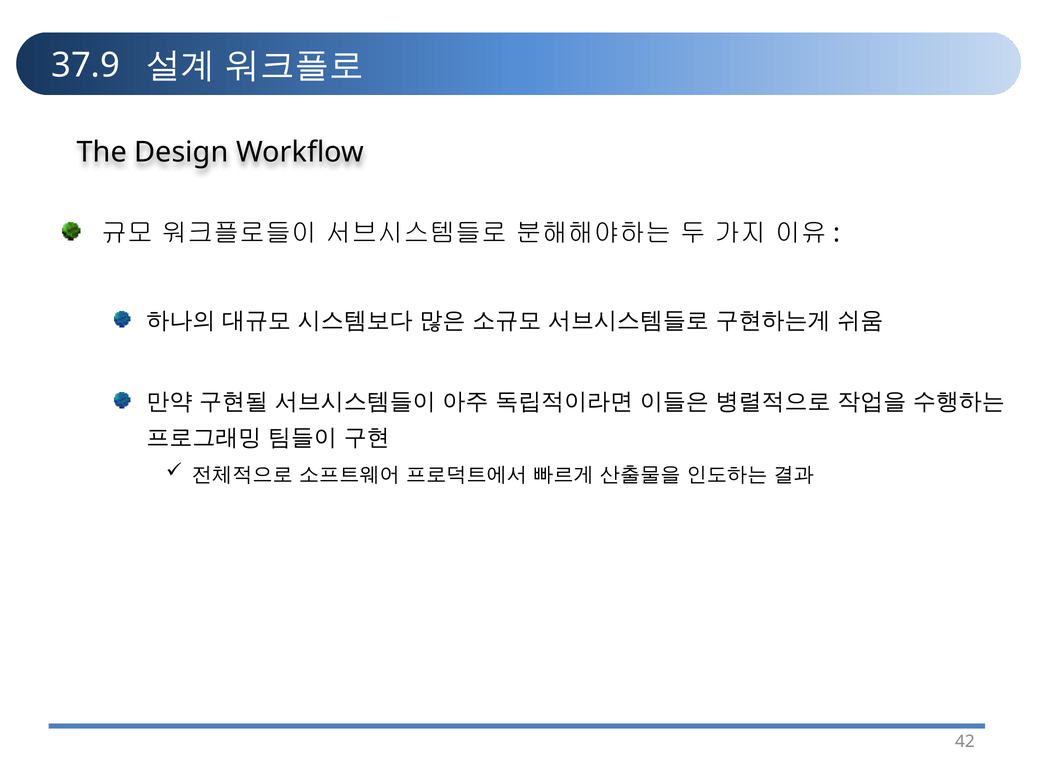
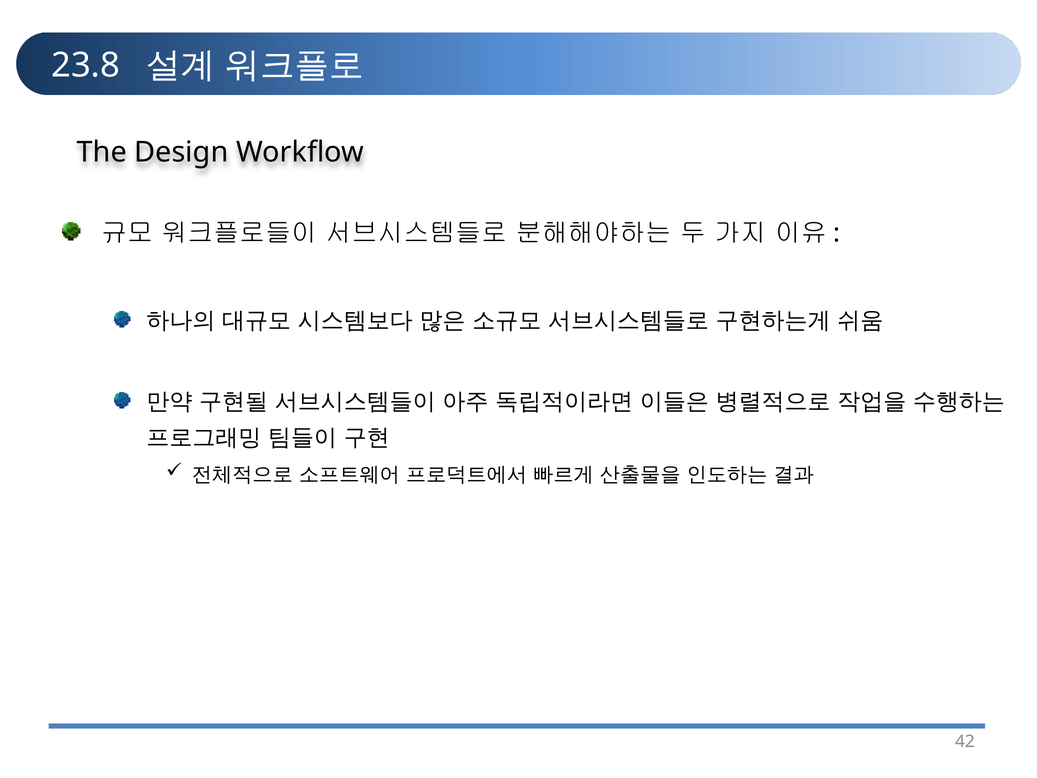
37.9: 37.9 -> 23.8 (86, 65)
